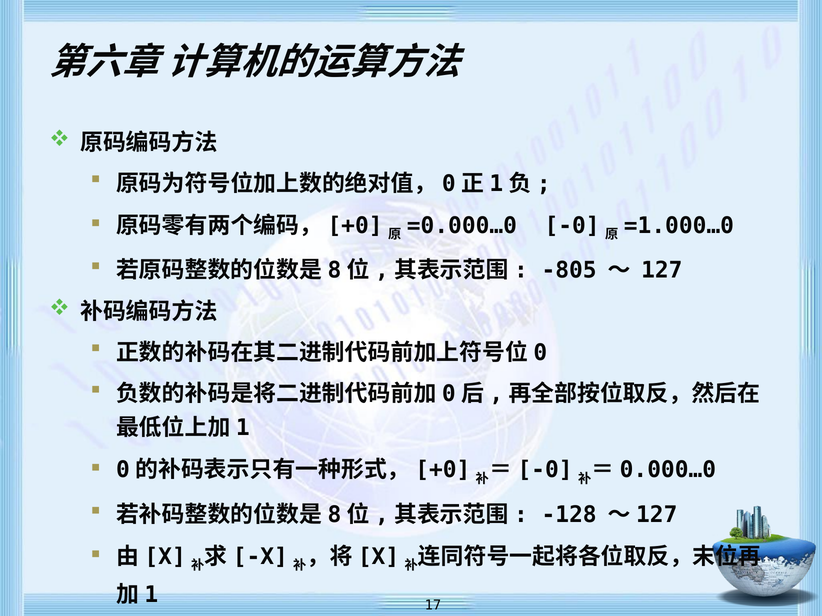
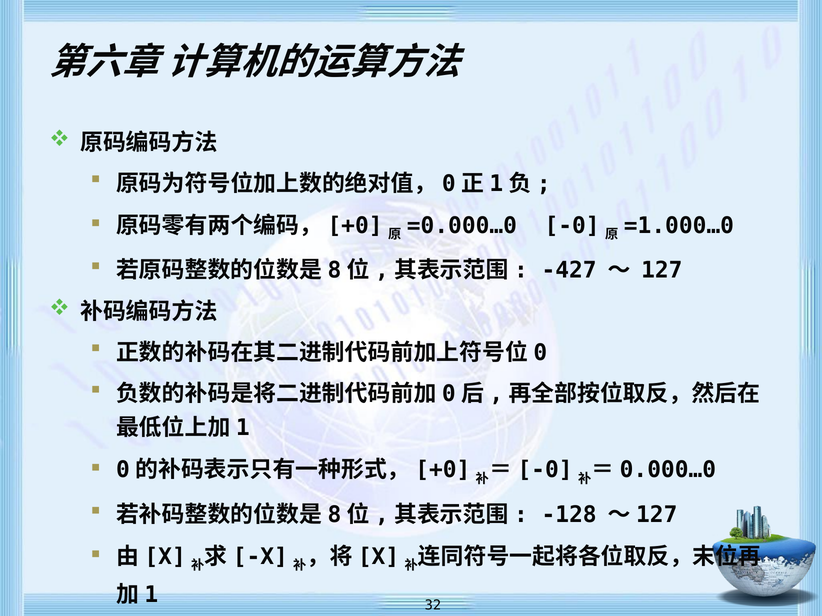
-805: -805 -> -427 (569, 271)
17: 17 -> 32 (433, 606)
